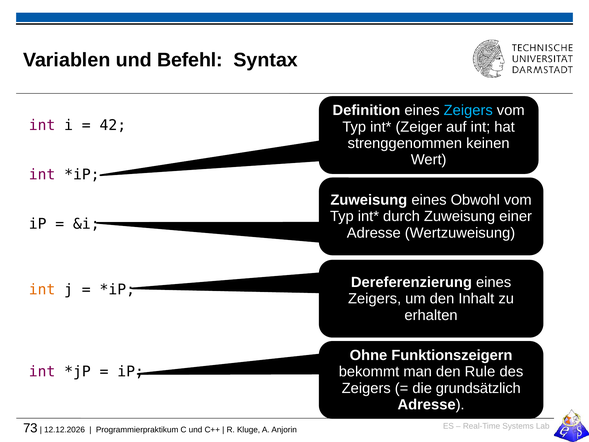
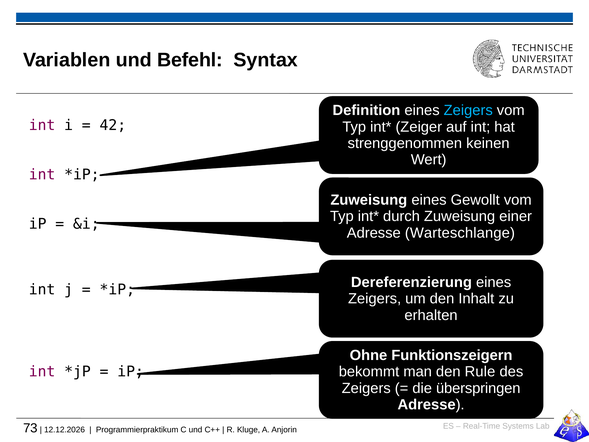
Obwohl: Obwohl -> Gewollt (475, 200)
Wertzuweisung: Wertzuweisung -> Warteschlange (460, 233)
int colour: orange -> black (42, 289)
grundsätzlich: grundsätzlich -> überspringen (478, 388)
